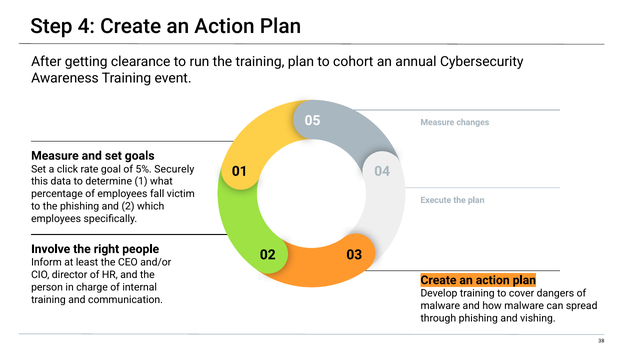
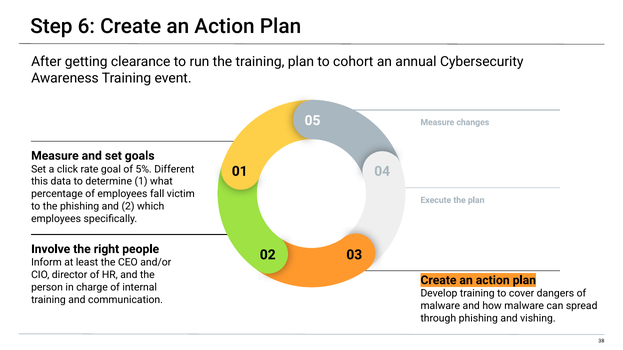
4: 4 -> 6 (86, 26)
Securely: Securely -> Different (174, 169)
